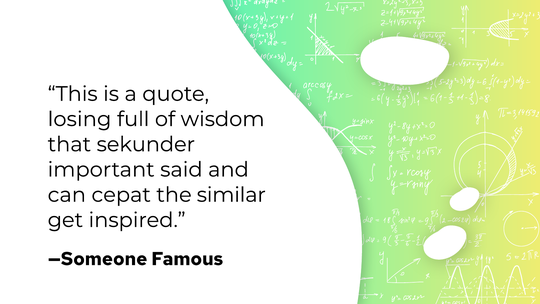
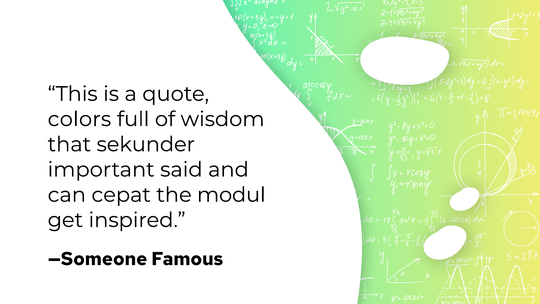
losing: losing -> colors (79, 119)
similar: similar -> modul (231, 195)
